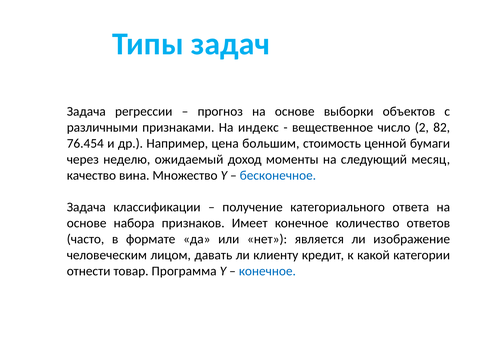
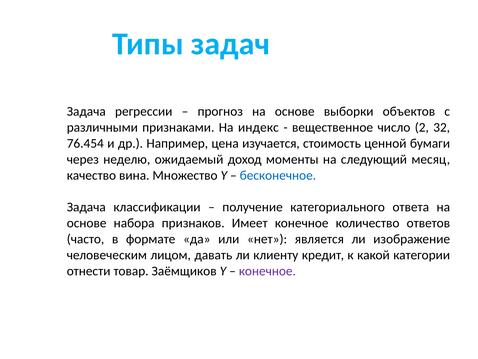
82: 82 -> 32 (442, 127)
большим: большим -> изучается (271, 143)
Программа: Программа -> Заёмщиков (184, 271)
конечное colour: blue -> purple (267, 271)
